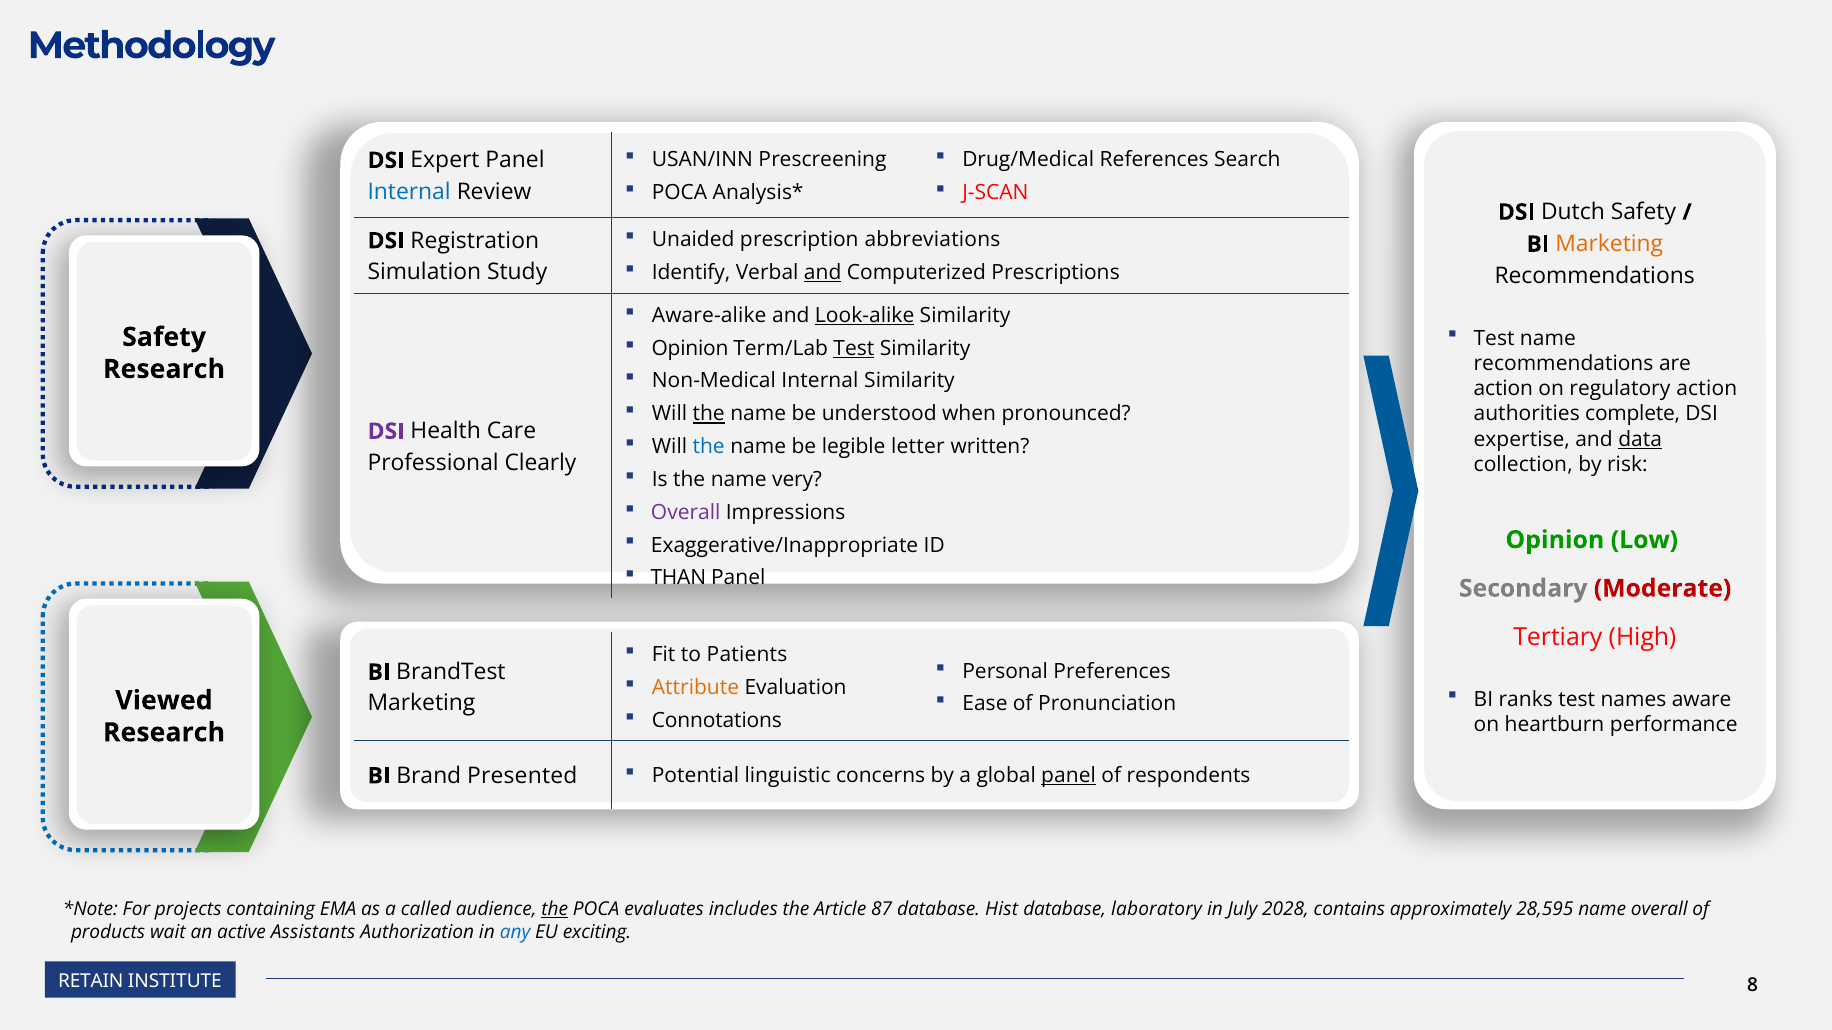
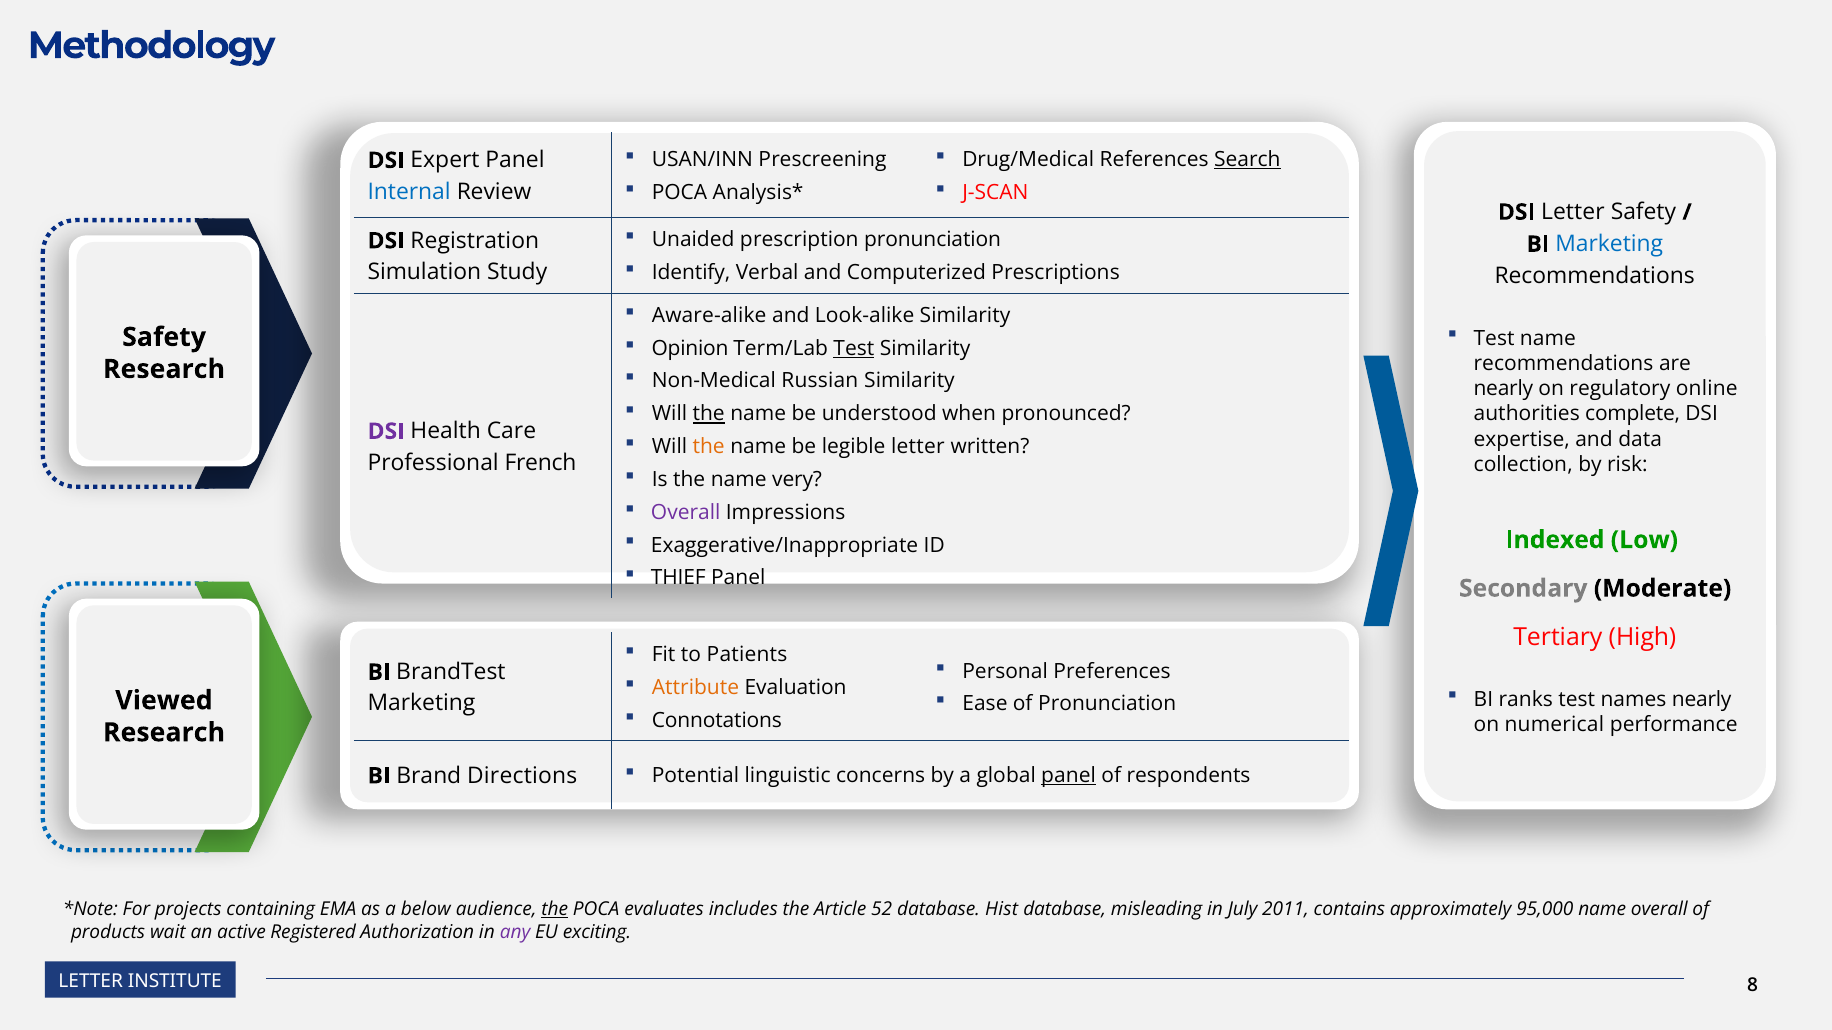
Search underline: none -> present (1247, 160)
DSI Dutch: Dutch -> Letter (1573, 212)
prescription abbreviations: abbreviations -> pronunciation (933, 240)
Marketing colour: orange -> blue (1609, 244)
and underline: present -> none (823, 273)
Look-alike underline: present -> none (865, 316)
Non-Medical Internal: Internal -> Russian (820, 381)
action: action -> nearly (1503, 389)
regulatory action: action -> online (1707, 389)
data underline: present -> none (1640, 439)
the colour: blue -> orange (709, 447)
Clearly: Clearly -> French (540, 463)
Opinion: Opinion -> Indexed (1555, 540)
THAN: THAN -> THIEF (678, 578)
Moderate colour: red -> black (1663, 589)
names aware: aware -> nearly (1702, 700)
heartburn: heartburn -> numerical (1554, 725)
Presented: Presented -> Directions (522, 776)
called: called -> below (426, 910)
87: 87 -> 52 (882, 910)
laboratory: laboratory -> misleading (1157, 910)
2028: 2028 -> 2011 (1286, 910)
28,595: 28,595 -> 95,000 (1545, 910)
Assistants: Assistants -> Registered (313, 933)
any colour: blue -> purple (515, 933)
RETAIN: RETAIN -> LETTER (91, 981)
